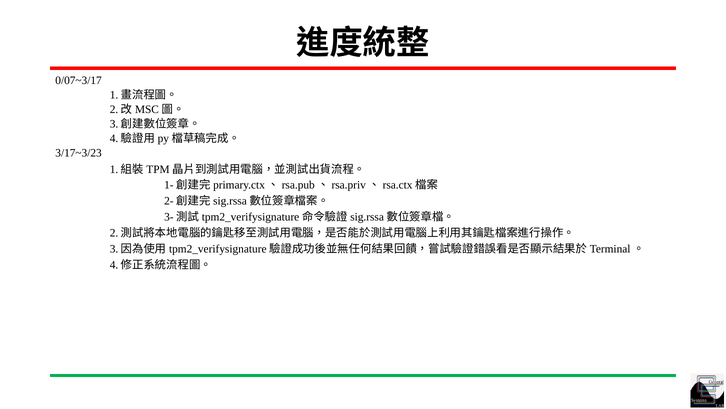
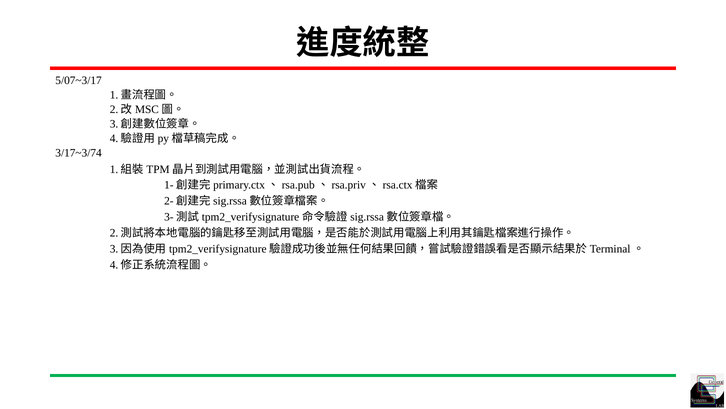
0/07~3/17: 0/07~3/17 -> 5/07~3/17 (79, 80)
3/17~3/23: 3/17~3/23 -> 3/17~3/74 (79, 153)
